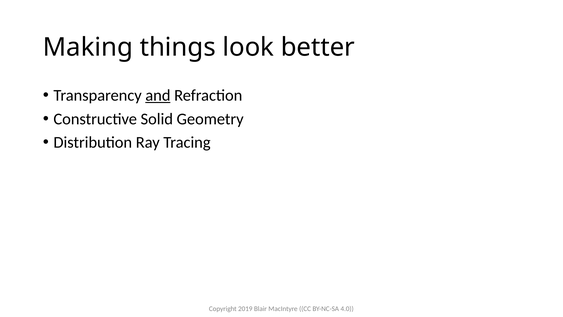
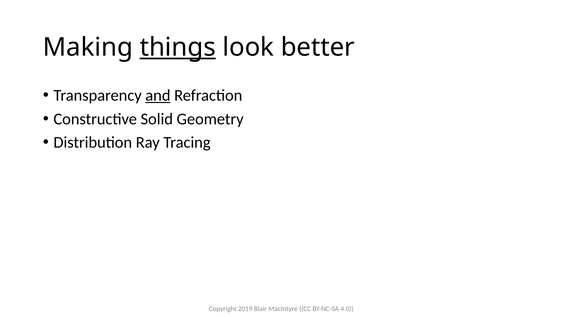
things underline: none -> present (178, 47)
